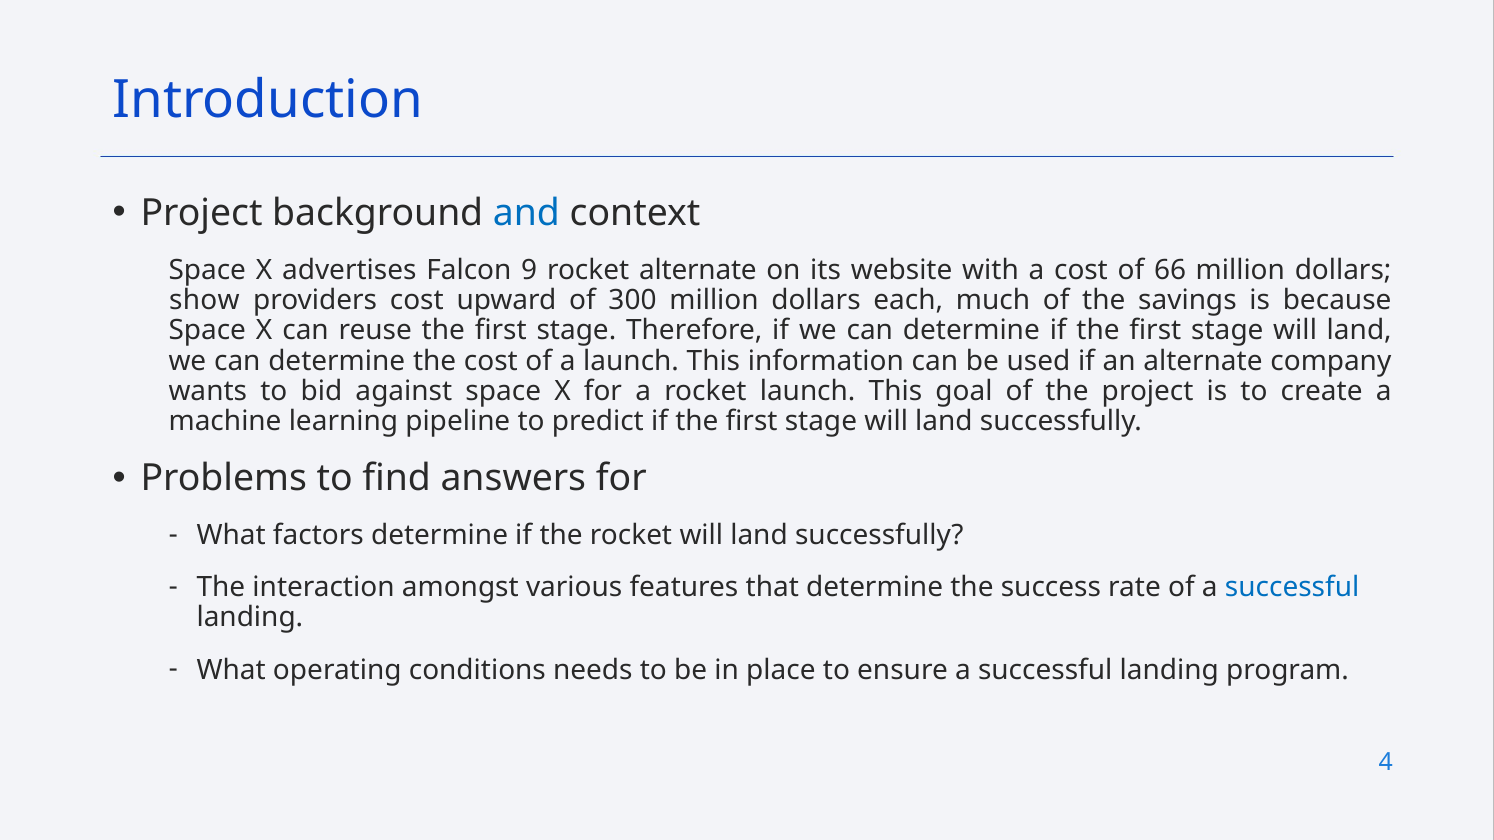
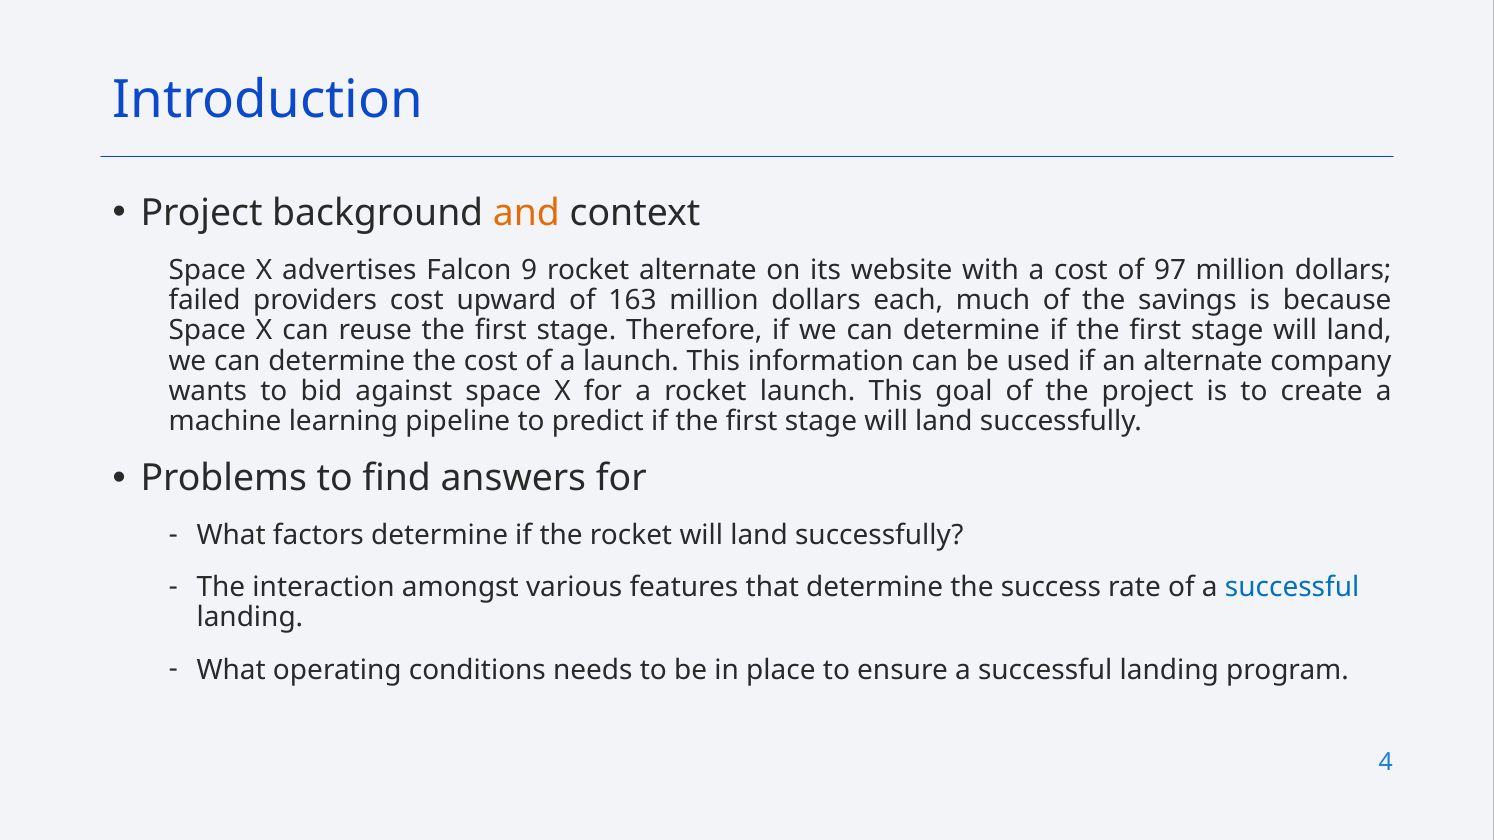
and colour: blue -> orange (526, 213)
66: 66 -> 97 (1170, 270)
show: show -> failed (205, 300)
300: 300 -> 163 (633, 300)
